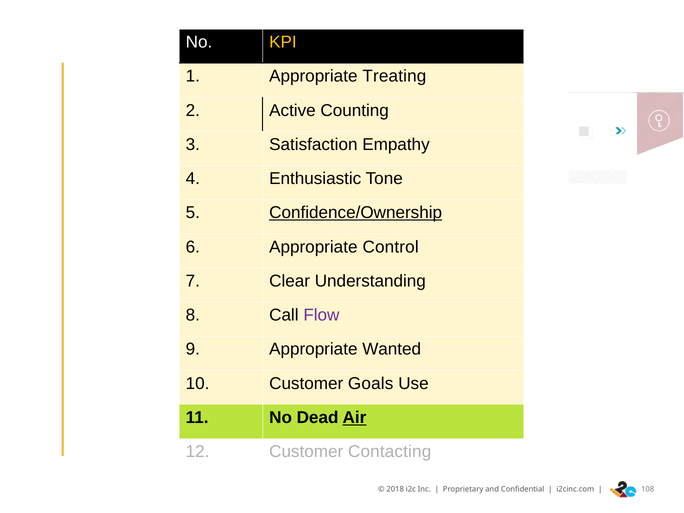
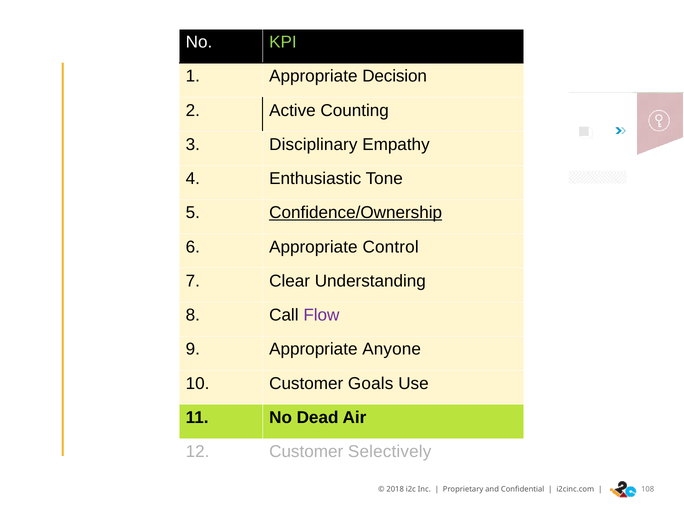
KPI colour: yellow -> light green (283, 42)
Treating: Treating -> Decision (395, 76)
Satisfaction: Satisfaction -> Disciplinary (313, 145)
Wanted: Wanted -> Anyone (392, 349)
Air underline: present -> none (354, 417)
Contacting: Contacting -> Selectively (390, 452)
